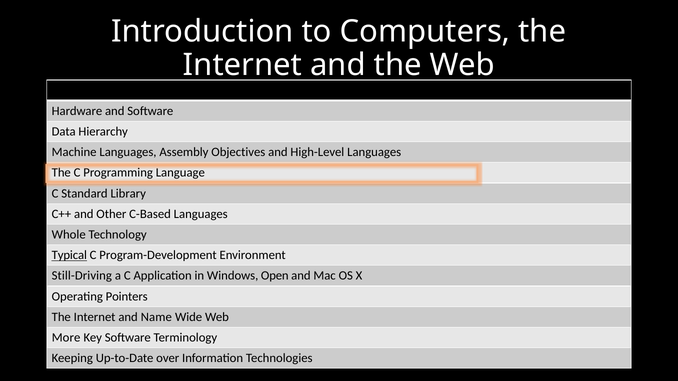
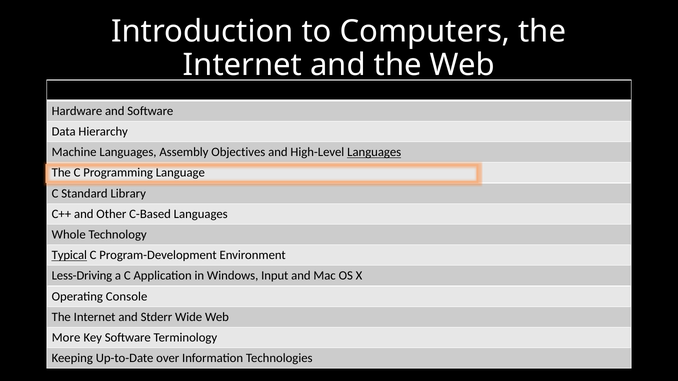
Languages underline: none -> present (374, 152)
Still-Driving: Still-Driving -> Less-Driving (82, 276)
Open: Open -> Input (275, 276)
Pointers: Pointers -> Console (127, 297)
Name: Name -> Stderr (156, 317)
